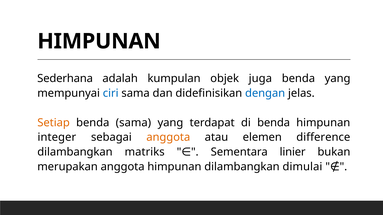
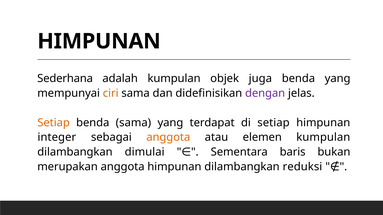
ciri colour: blue -> orange (111, 93)
dengan colour: blue -> purple (265, 93)
di benda: benda -> setiap (273, 123)
elemen difference: difference -> kumpulan (323, 138)
matriks: matriks -> dimulai (145, 152)
linier: linier -> baris (293, 152)
dimulai: dimulai -> reduksi (302, 167)
